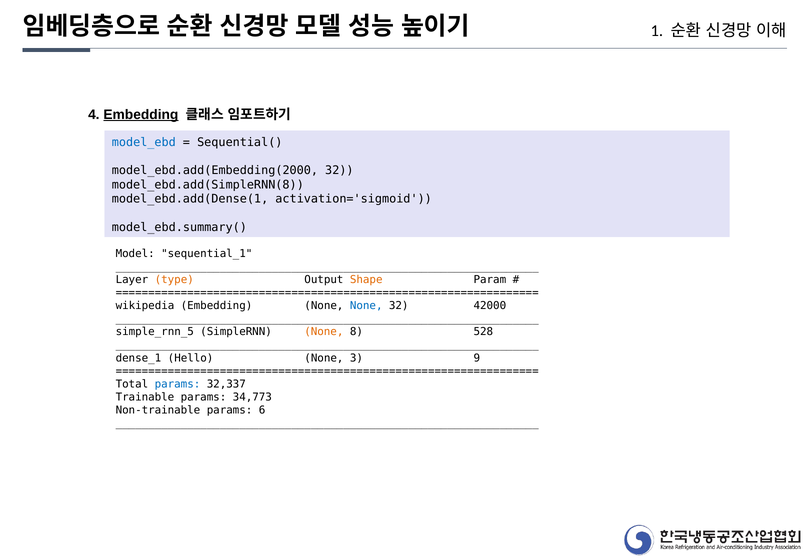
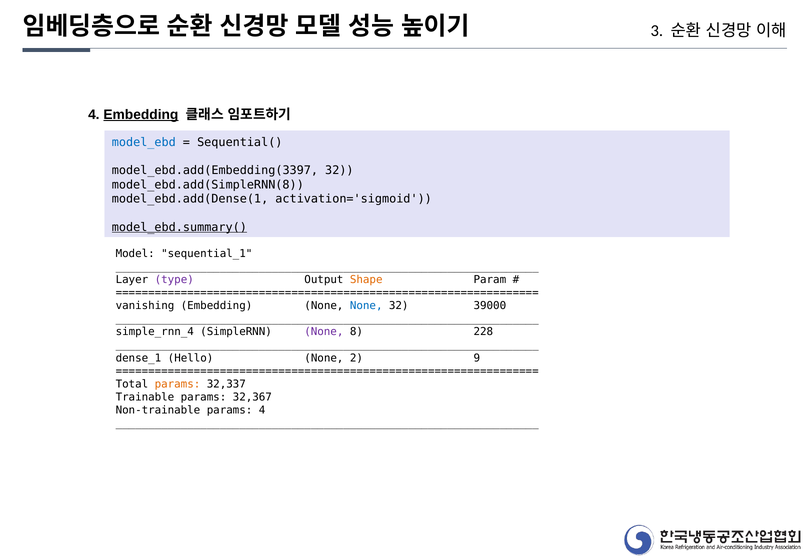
1: 1 -> 3 (657, 31)
model_ebd.add(Embedding(2000: model_ebd.add(Embedding(2000 -> model_ebd.add(Embedding(3397 (215, 171)
model_ebd.summary( underline: none -> present (179, 227)
type colour: orange -> purple (174, 280)
wikipedia: wikipedia -> vanishing (145, 306)
42000: 42000 -> 39000 (490, 306)
simple_rnn_5: simple_rnn_5 -> simple_rnn_4 (155, 332)
None colour: orange -> purple (324, 332)
528: 528 -> 228 (483, 332)
3: 3 -> 2 (356, 358)
params colour: blue -> orange (178, 384)
34,773: 34,773 -> 32,367 (252, 397)
params 6: 6 -> 4 (262, 410)
